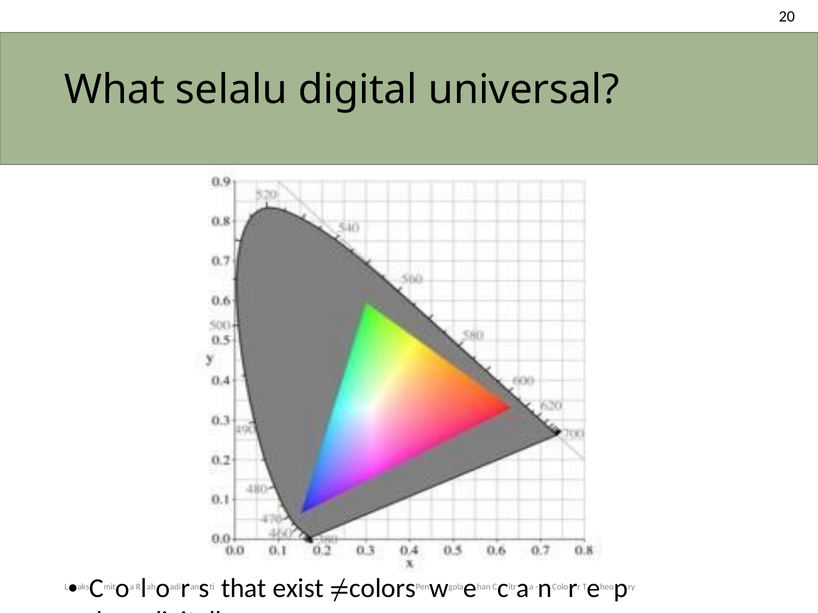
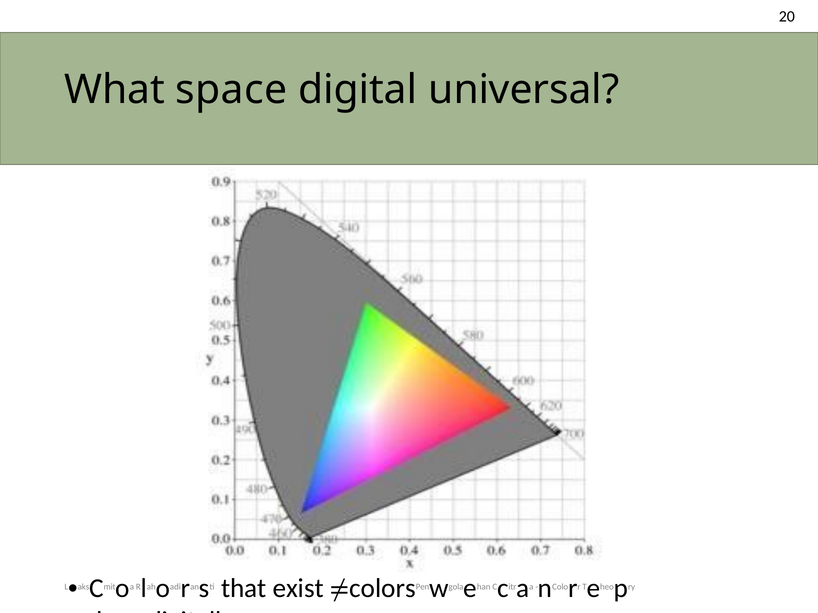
selalu: selalu -> space (231, 90)
